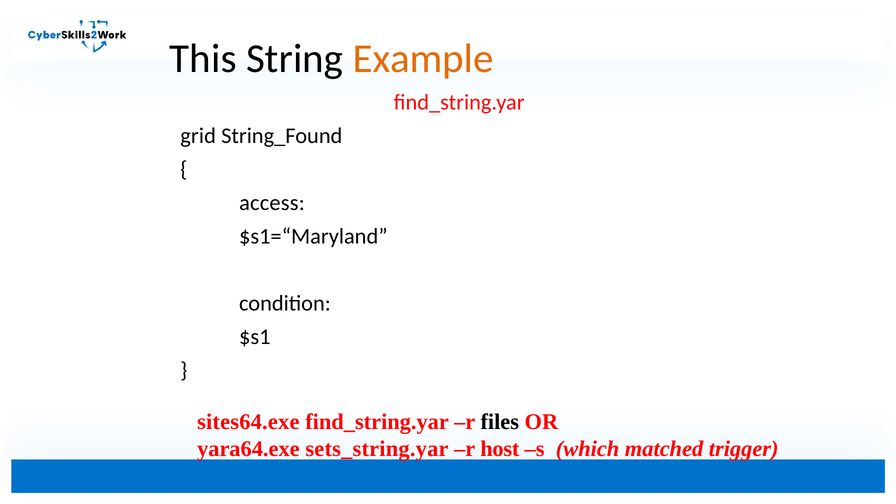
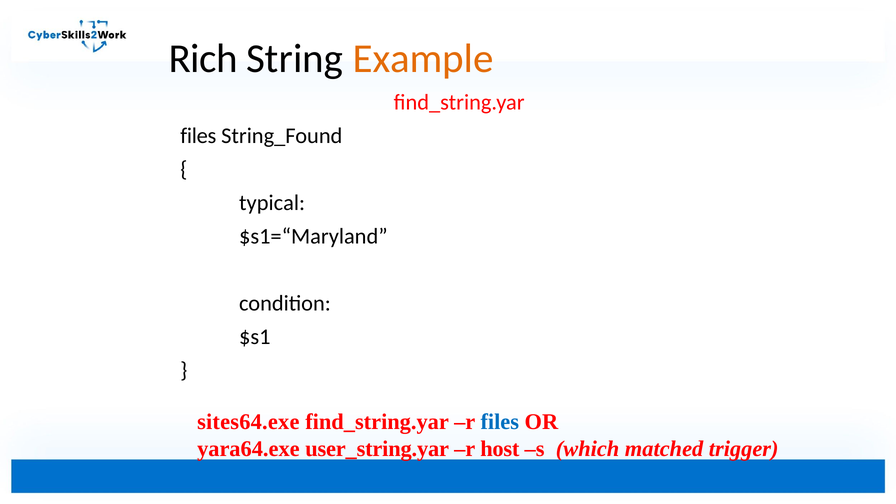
This: This -> Rich (203, 59)
grid: grid -> files (198, 136)
access: access -> typical (272, 203)
files colour: black -> blue (500, 422)
sets_string.yar: sets_string.yar -> user_string.yar (377, 449)
